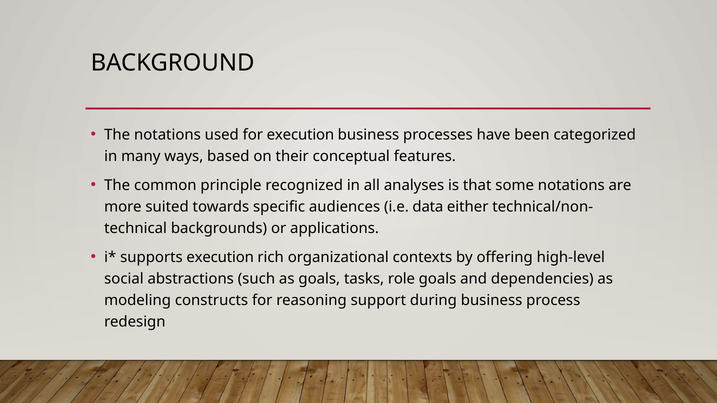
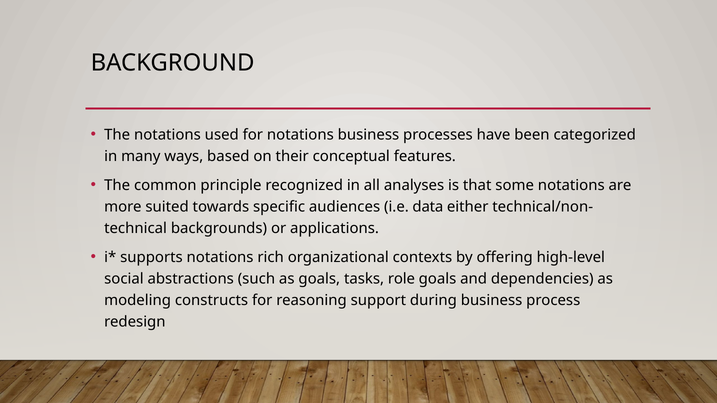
for execution: execution -> notations (300, 135)
supports execution: execution -> notations (220, 257)
